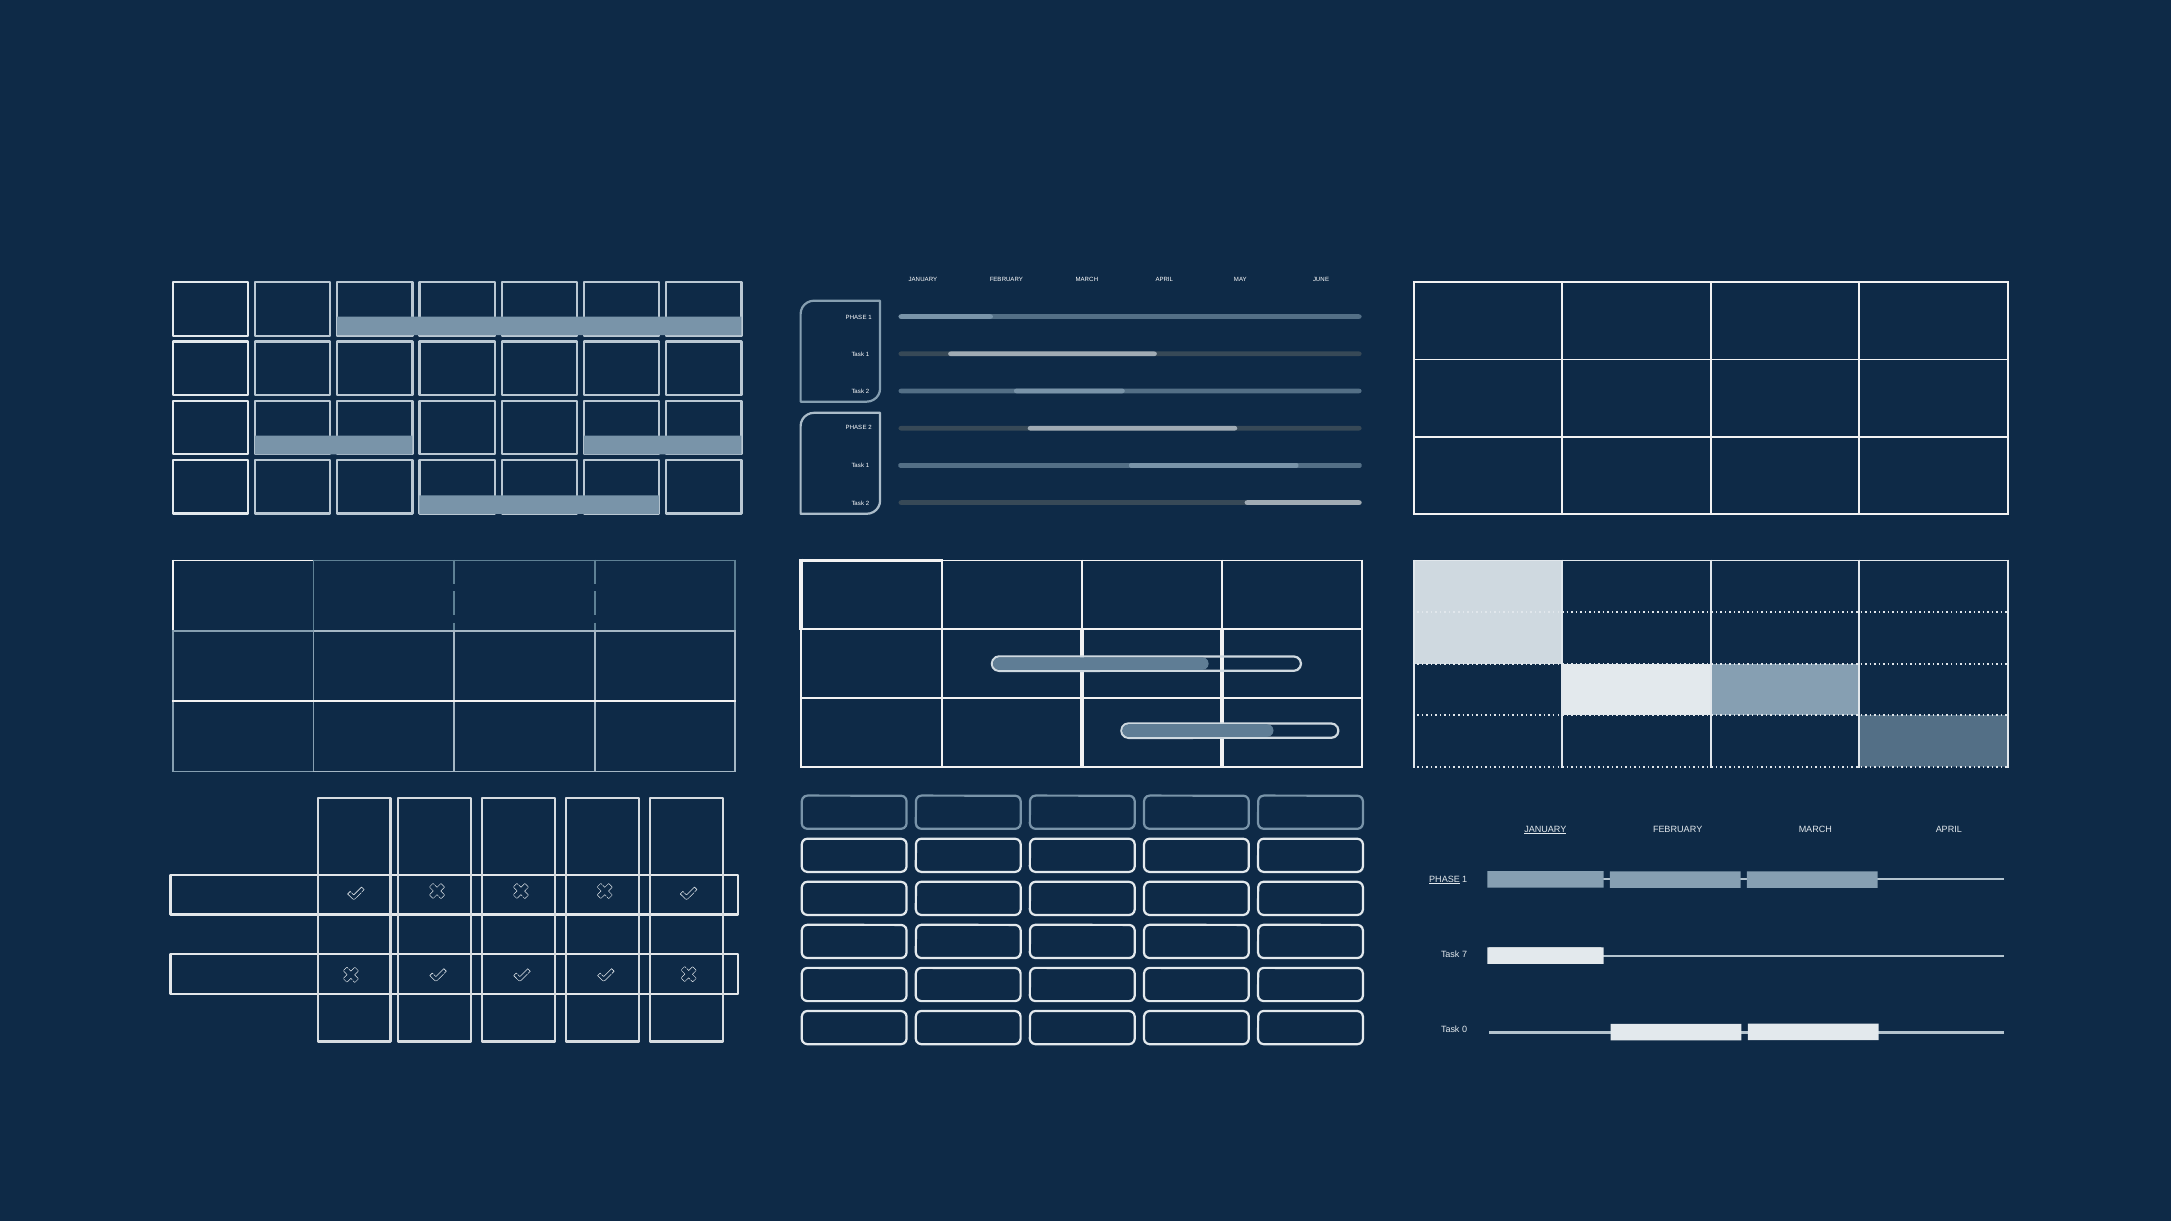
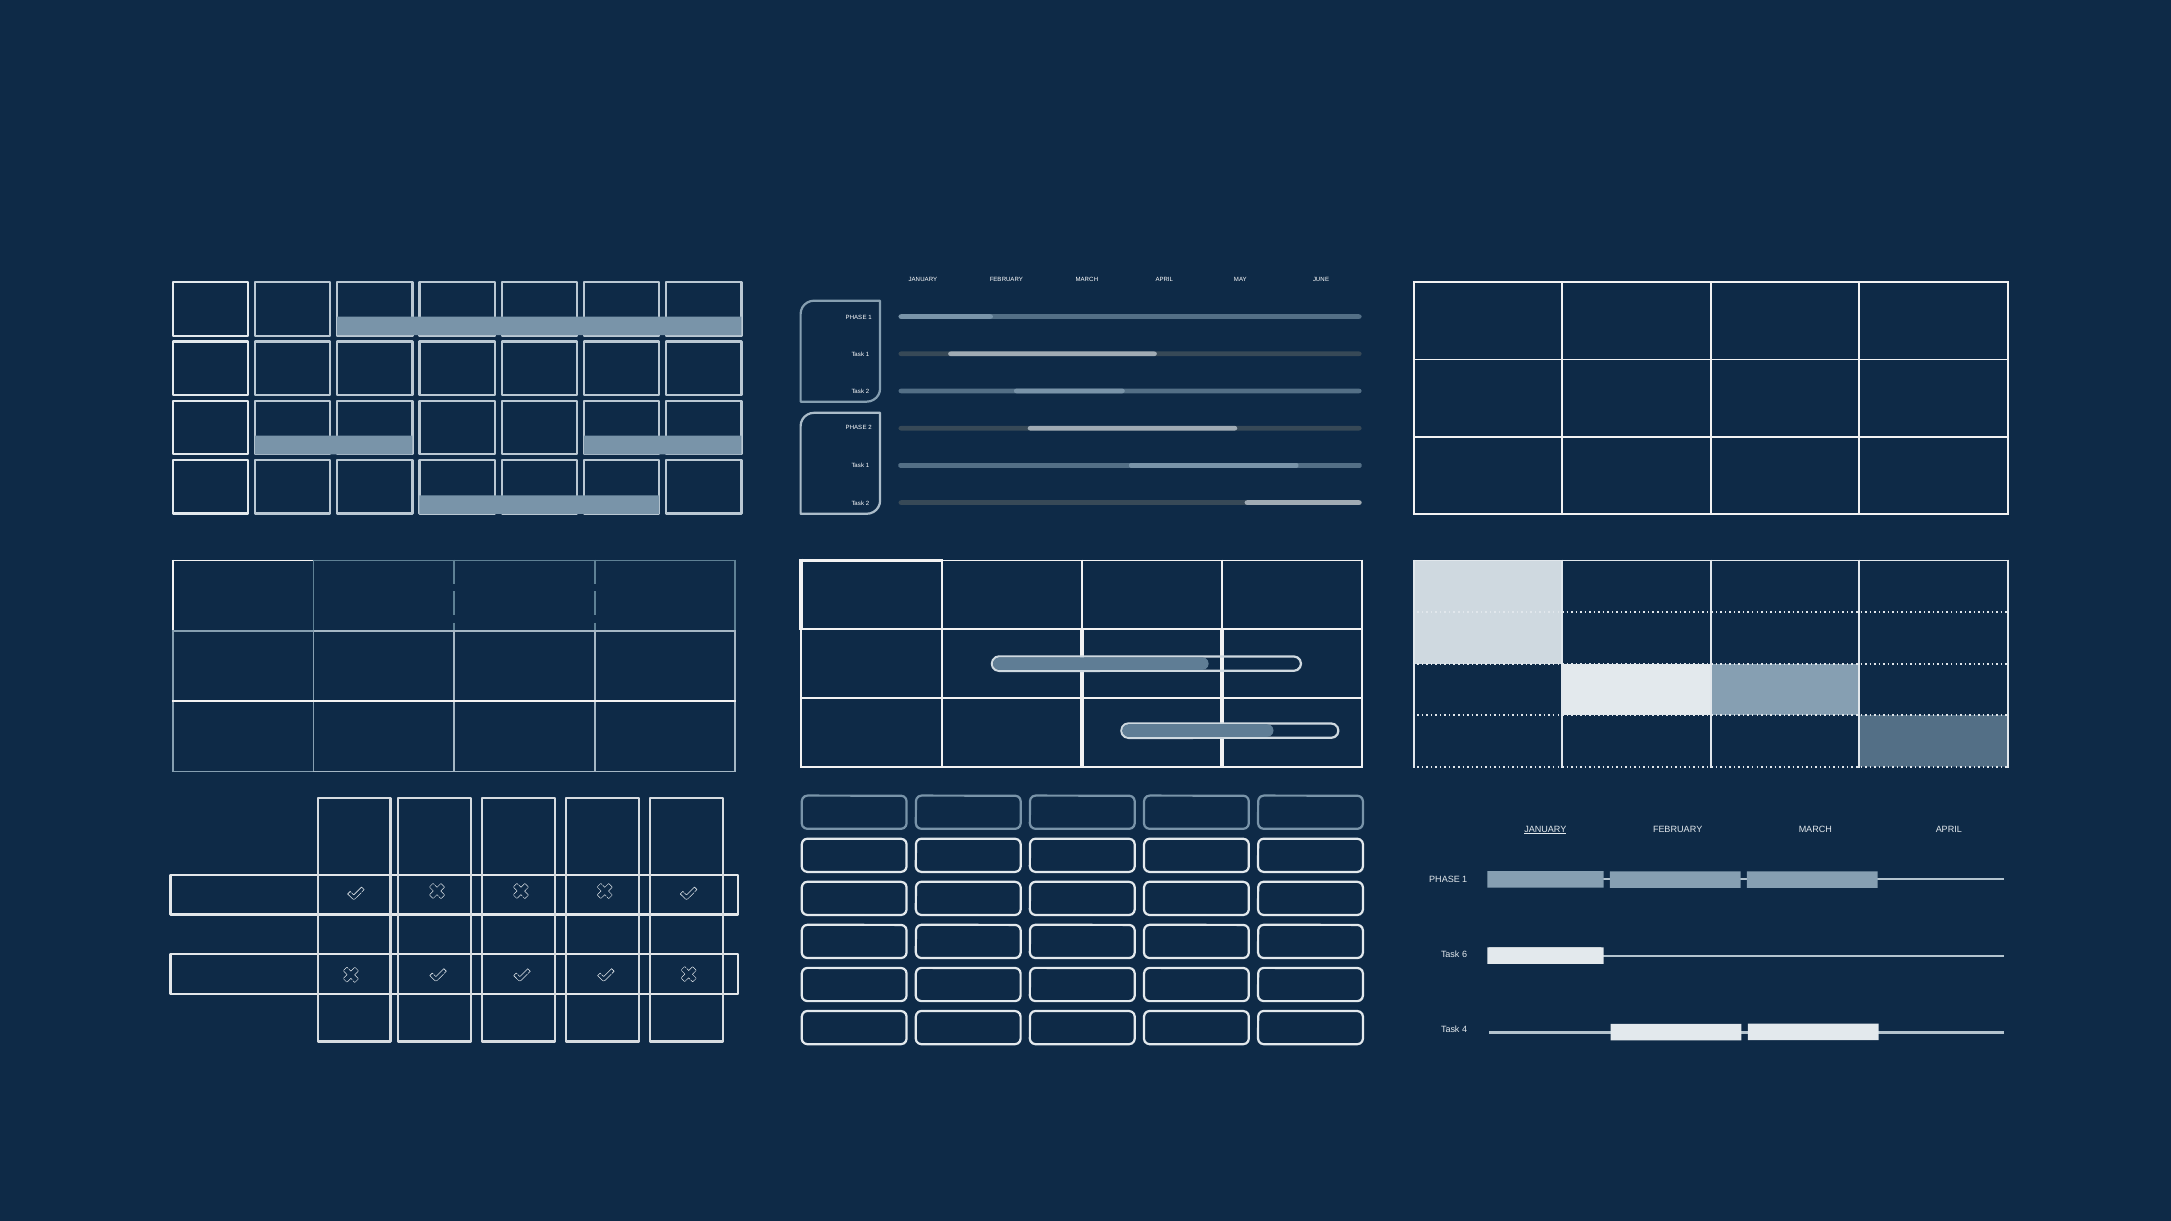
PHASE underline: present -> none (1445, 880)
7: 7 -> 6 (1465, 955)
0: 0 -> 4 (1465, 1030)
